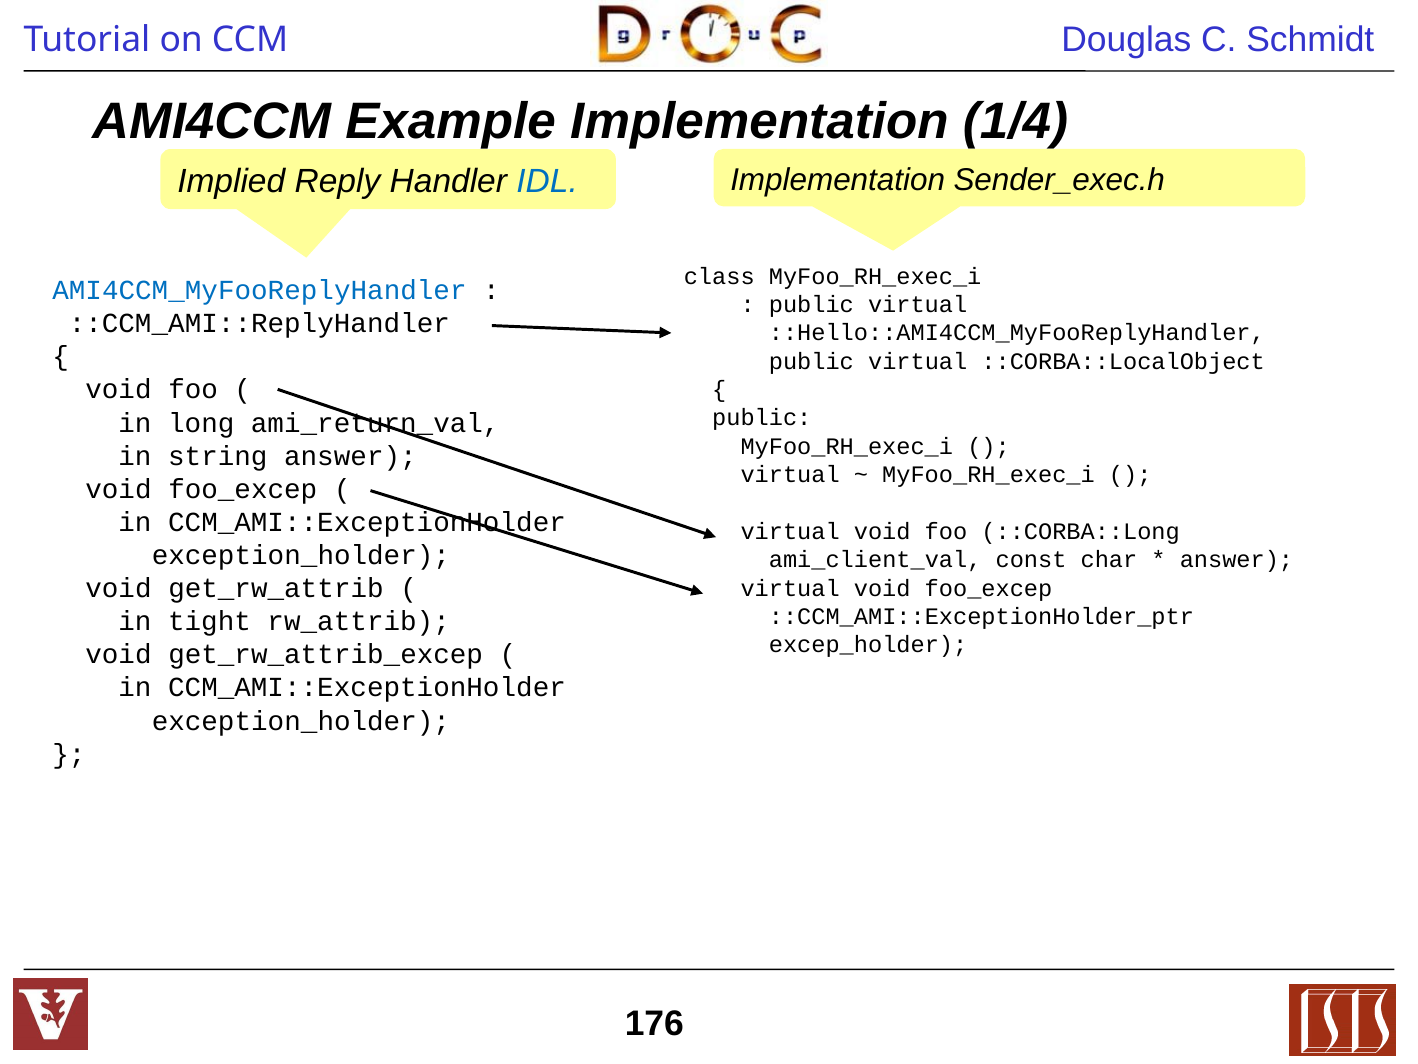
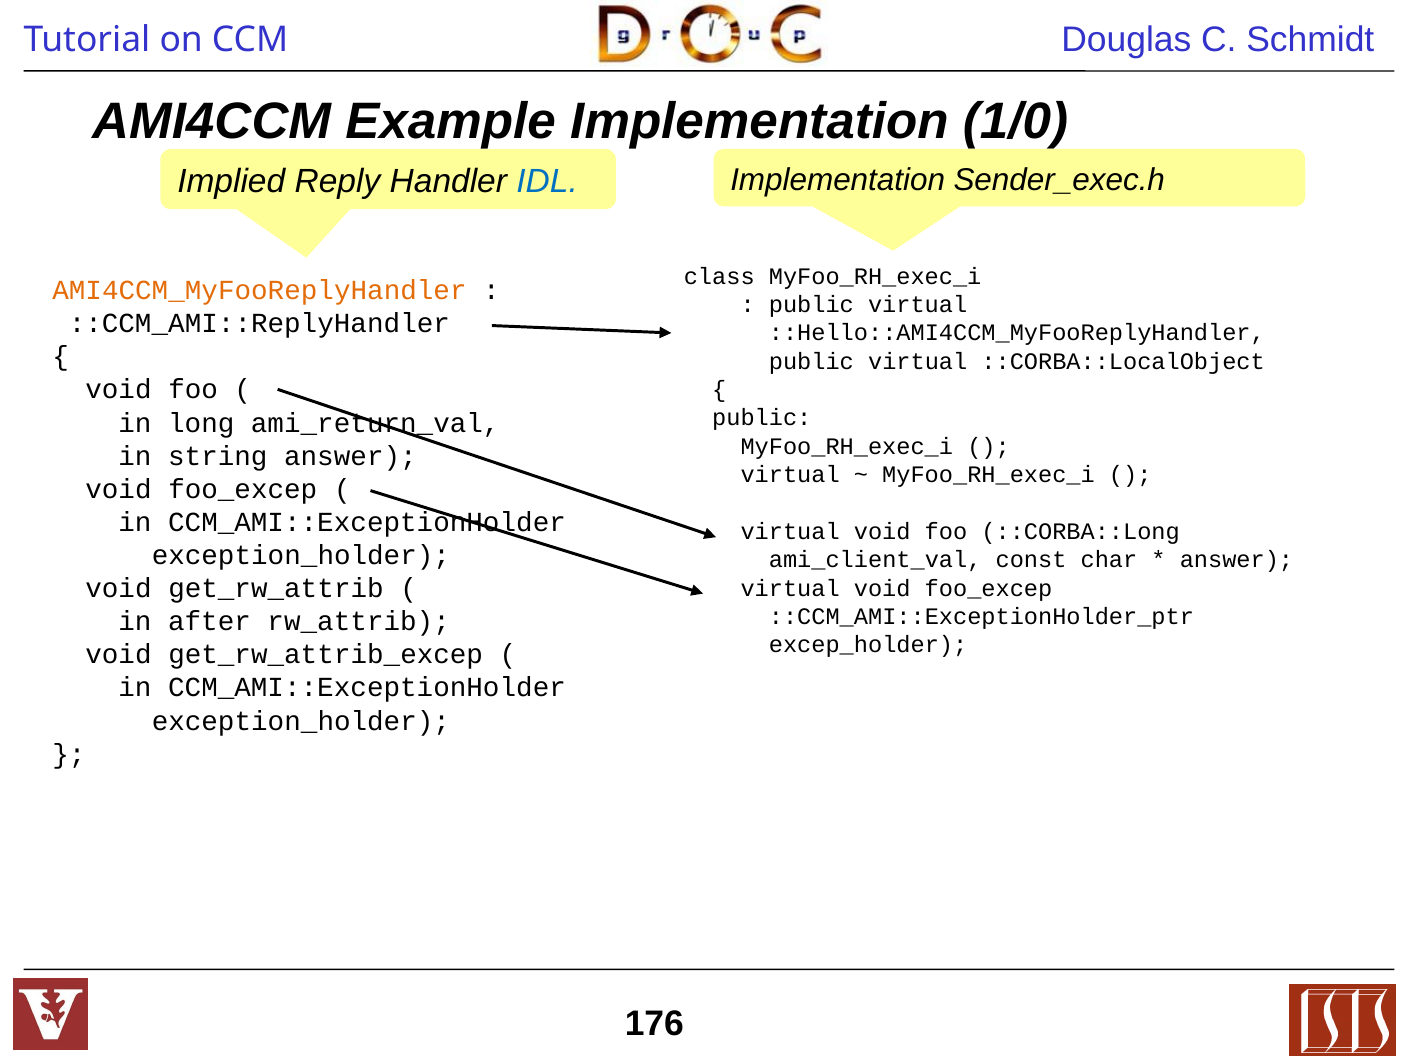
1/4: 1/4 -> 1/0 (1016, 121)
AMI4CCM_MyFooReplyHandler colour: blue -> orange (259, 290)
tight: tight -> after (209, 621)
